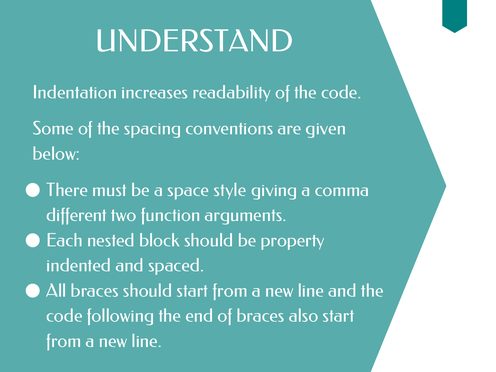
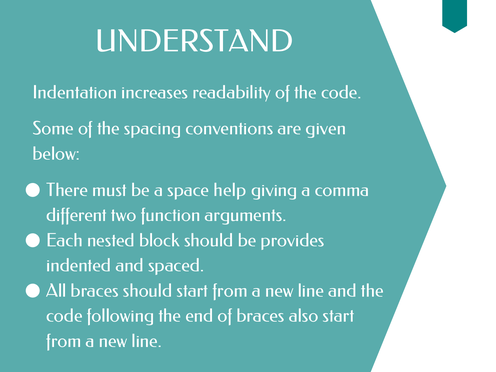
style: style -> help (230, 190)
property: property -> provides (292, 240)
